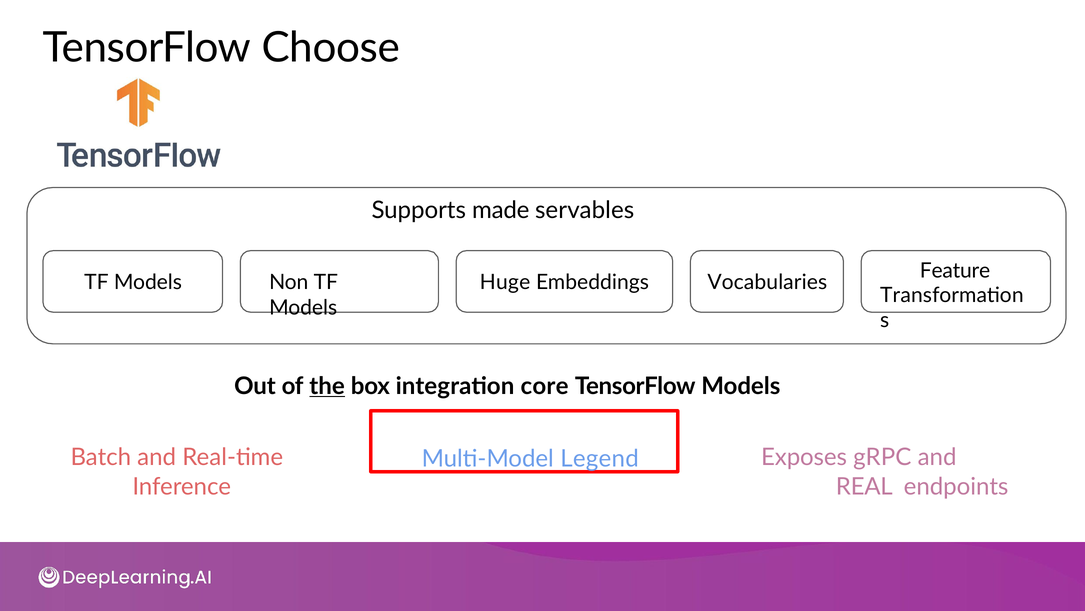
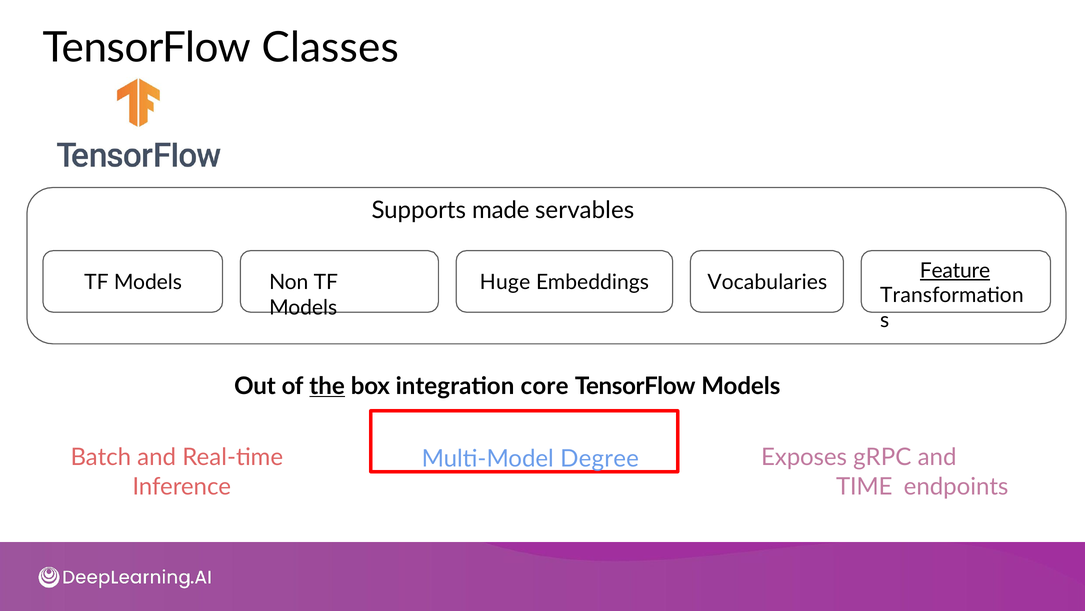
Choose: Choose -> Classes (330, 48)
Feature underline: none -> present (955, 270)
Legend: Legend -> Degree (600, 458)
REAL: REAL -> TIME (864, 486)
